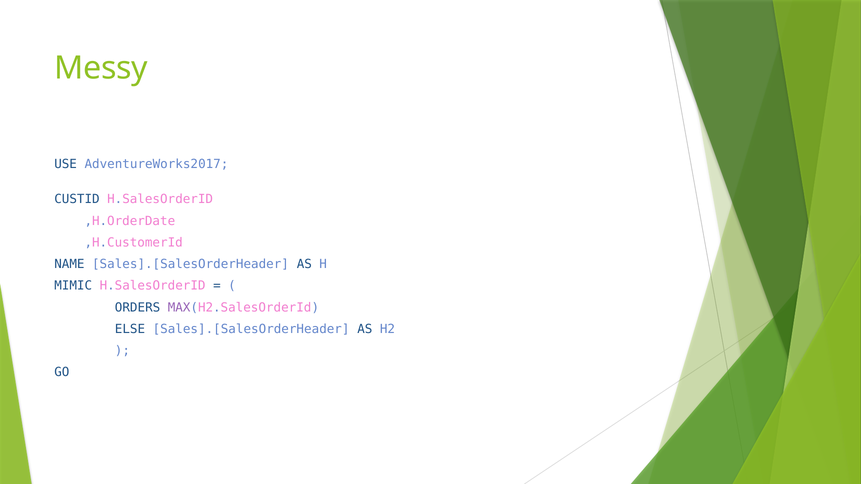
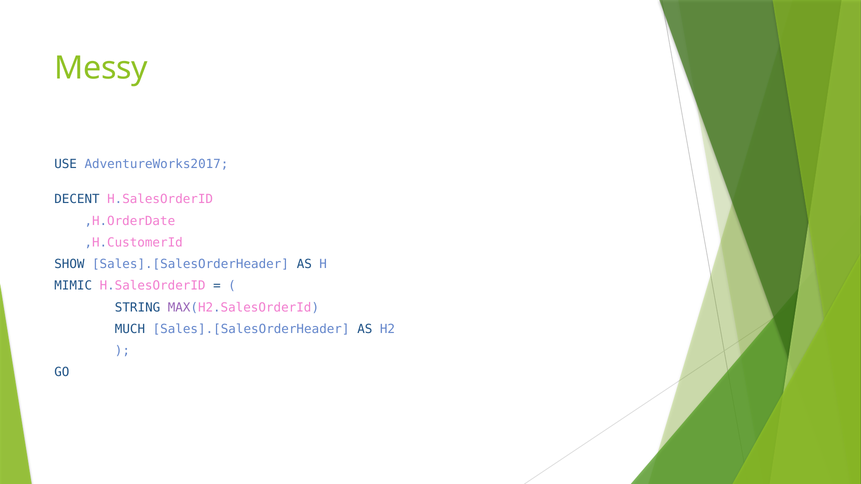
CUSTID: CUSTID -> DECENT (77, 199)
NAME: NAME -> SHOW (69, 264)
ORDERS: ORDERS -> STRING (138, 308)
ELSE: ELSE -> MUCH (130, 329)
